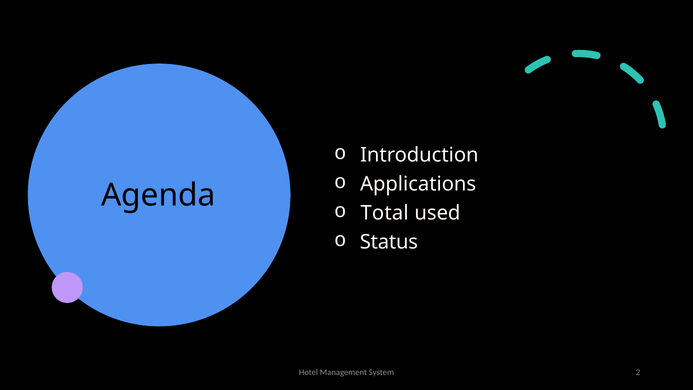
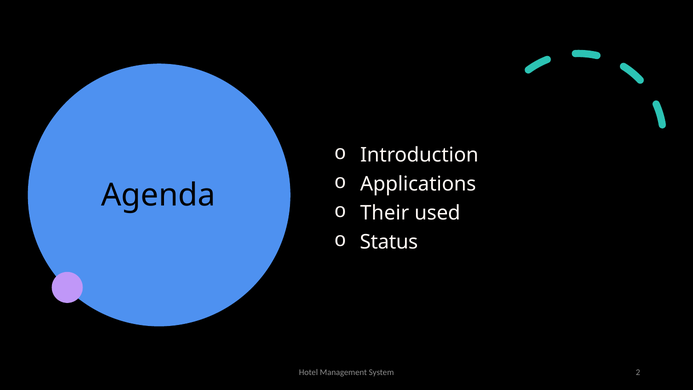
Total: Total -> Their (385, 213)
